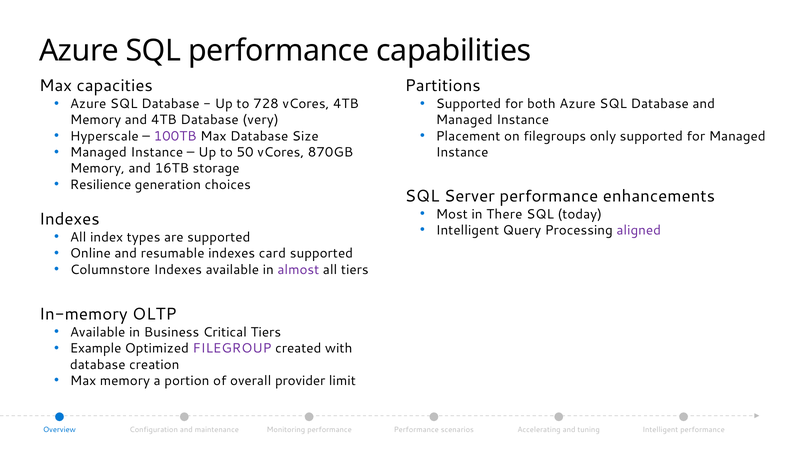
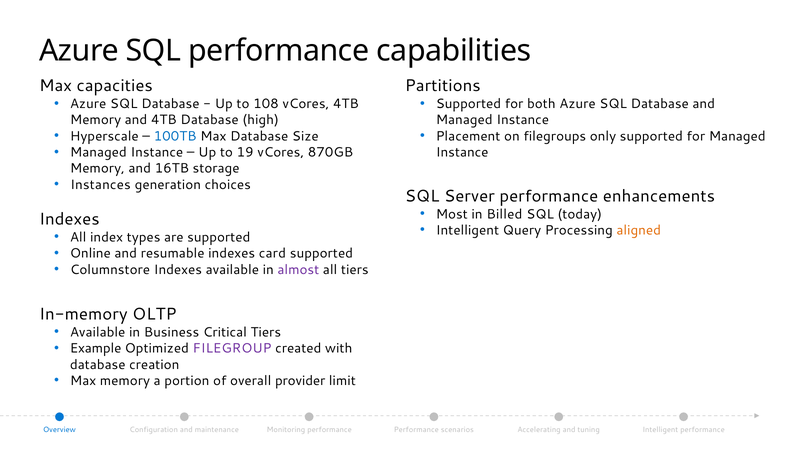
728: 728 -> 108 (266, 104)
very: very -> high (261, 120)
100TB colour: purple -> blue (175, 136)
50: 50 -> 19 (245, 152)
Resilience: Resilience -> Instances (100, 185)
There: There -> Billed (504, 214)
aligned colour: purple -> orange (639, 230)
